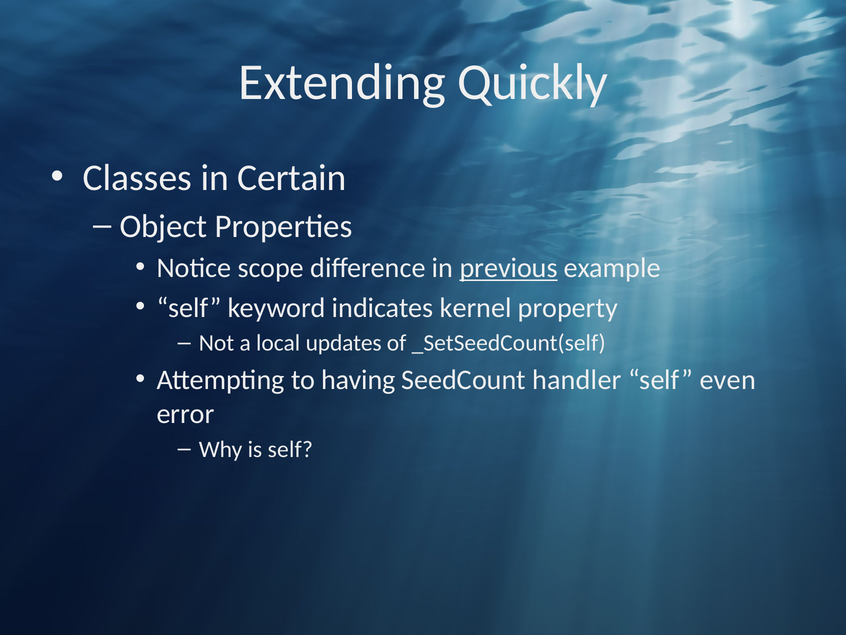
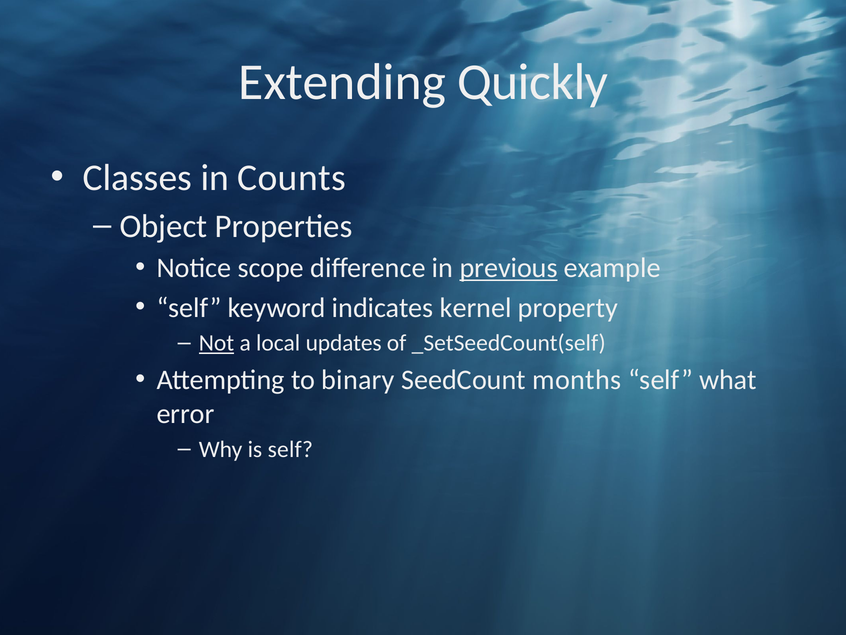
Certain: Certain -> Counts (292, 178)
Not underline: none -> present (217, 343)
having: having -> binary (358, 380)
handler: handler -> months (577, 380)
even: even -> what (728, 380)
